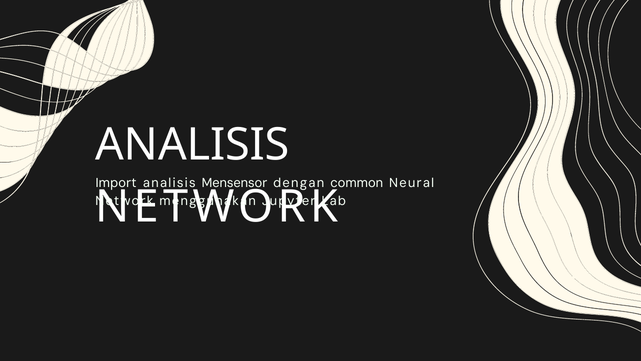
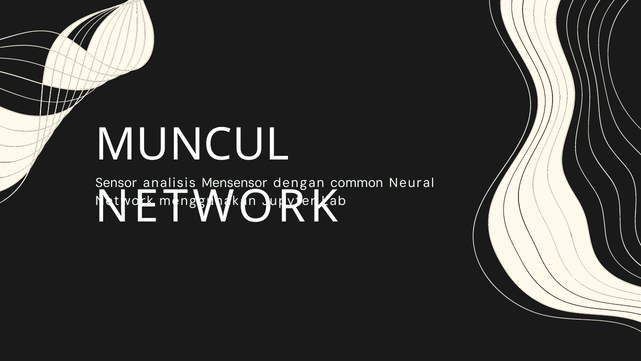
ANALISIS: ANALISIS -> MUNCUL (192, 144)
Import: Import -> Sensor (116, 183)
